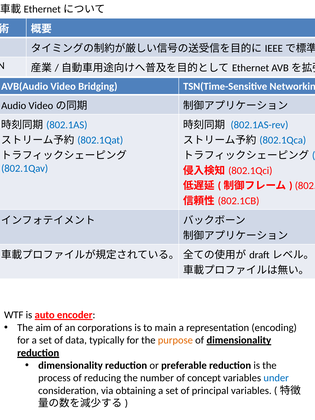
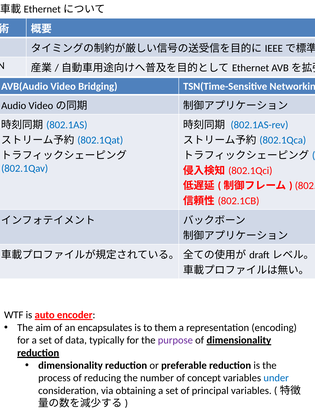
corporations: corporations -> encapsulates (105, 328)
main: main -> them (166, 328)
purpose colour: orange -> purple (175, 340)
